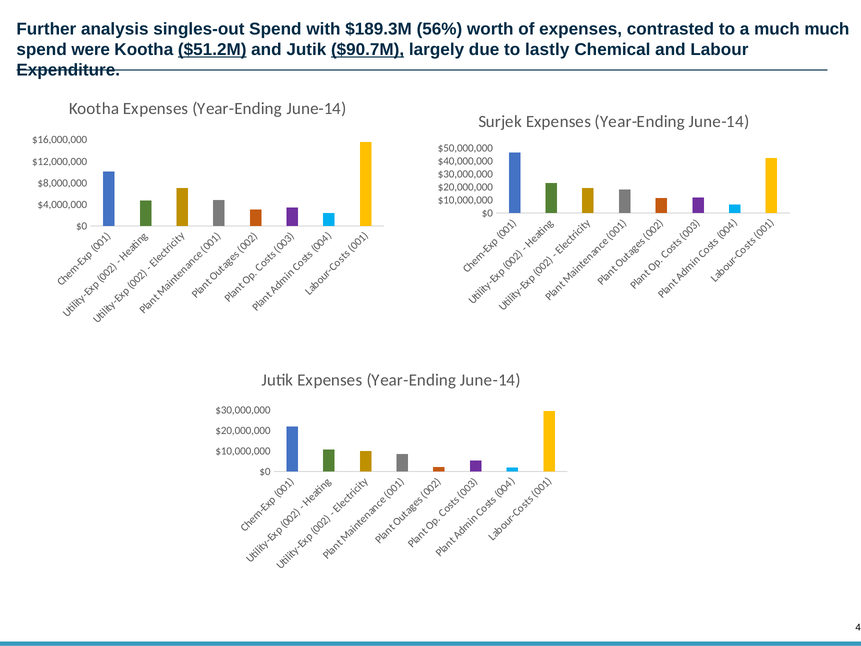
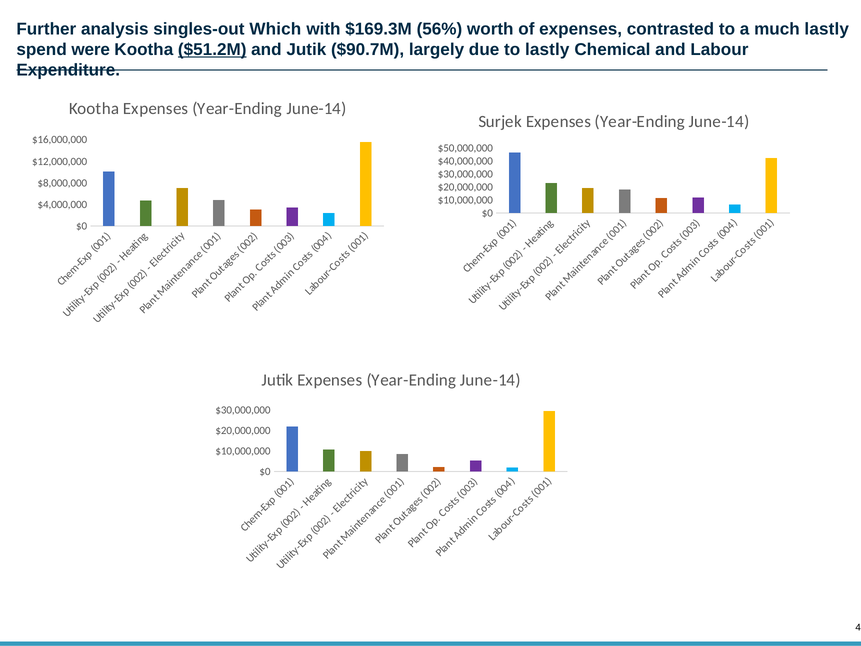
singles-out Spend: Spend -> Which (275, 29)
$189.3M: $189.3M -> $169.3M (379, 29)
much much: much -> lastly (827, 29)
$90.7M underline: present -> none (368, 50)
